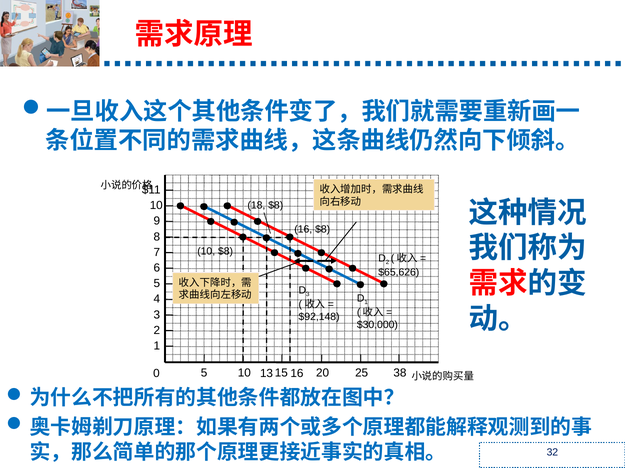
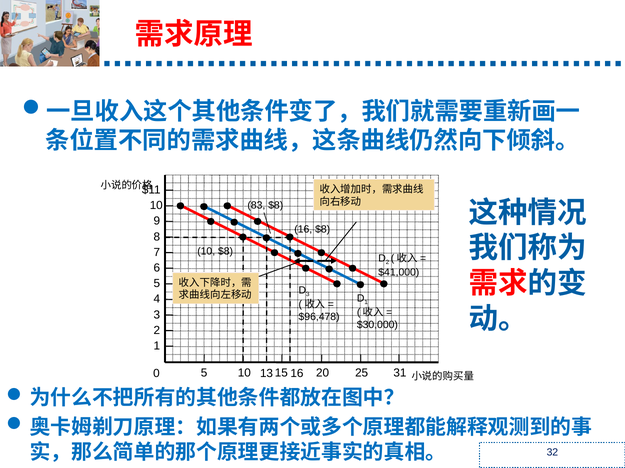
18: 18 -> 83 (256, 205)
$65,626: $65,626 -> $41,000 (399, 273)
$92,148: $92,148 -> $96,478 (319, 318)
38: 38 -> 31 (400, 374)
